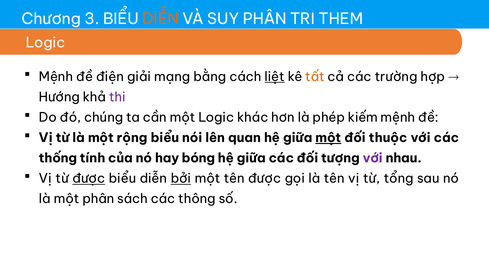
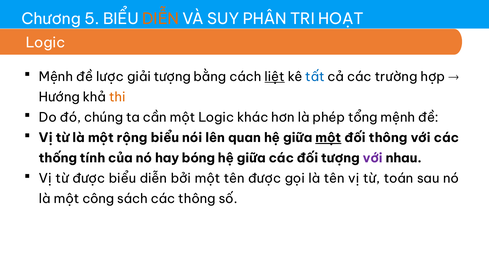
3: 3 -> 5 (92, 19)
THEM: THEM -> HOẠT (341, 19)
điện: điện -> lược (110, 77)
giải mạng: mạng -> tượng (172, 77)
tất colour: orange -> blue (315, 77)
thi colour: purple -> orange (117, 97)
kiếm: kiếm -> tổng (363, 118)
đối thuộc: thuộc -> thông (388, 138)
được underline: present -> none (89, 179)
bởi underline: present -> none (181, 179)
tổng: tổng -> toán (399, 179)
một phân: phân -> công (98, 199)
